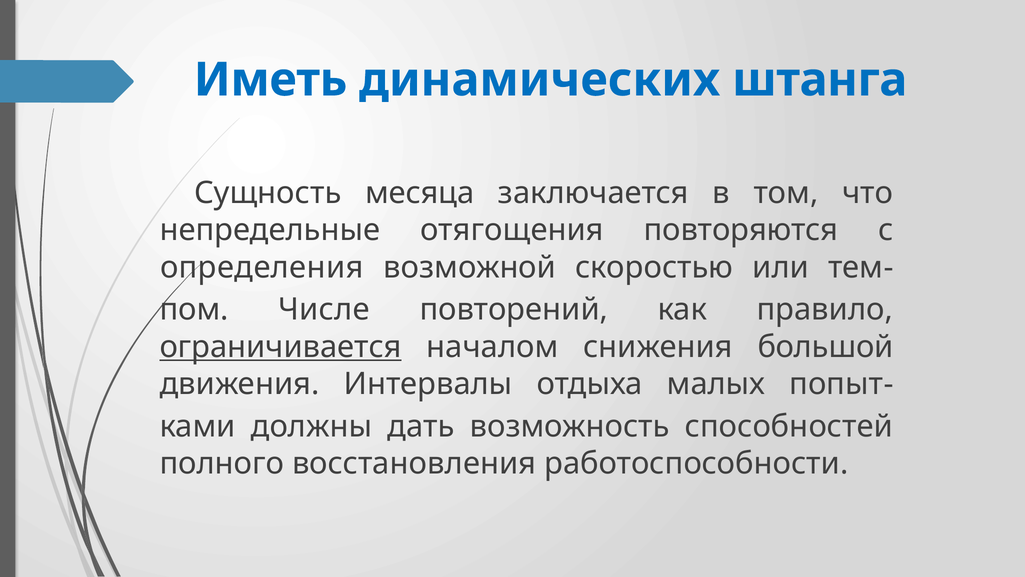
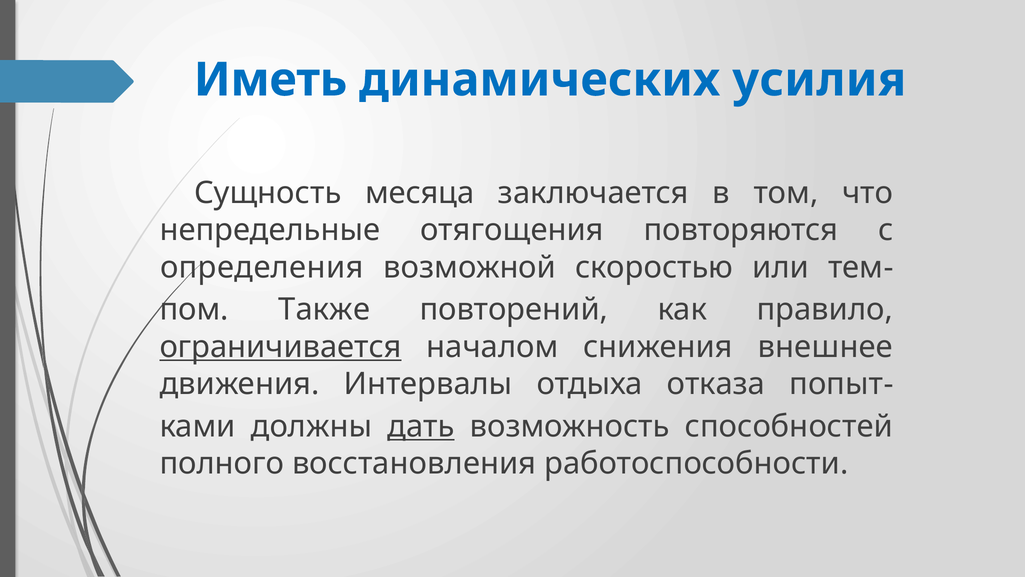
штанга: штанга -> усилия (819, 80)
Числе: Числе -> Также (324, 309)
большой: большой -> внешнее (825, 347)
малых: малых -> отказа (716, 384)
дать underline: none -> present (421, 426)
